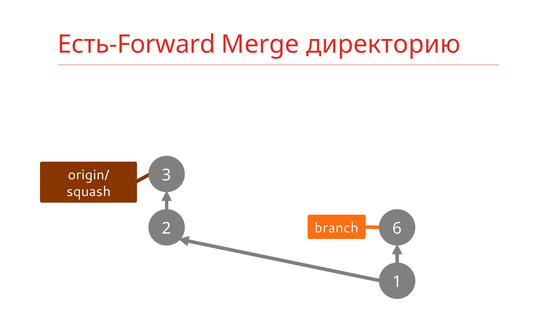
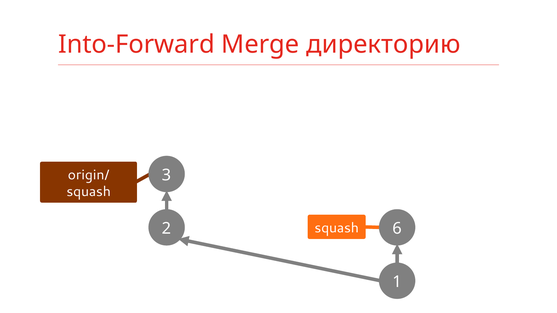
Есть-Forward: Есть-Forward -> Into-Forward (136, 44)
branch: branch -> squash (337, 228)
